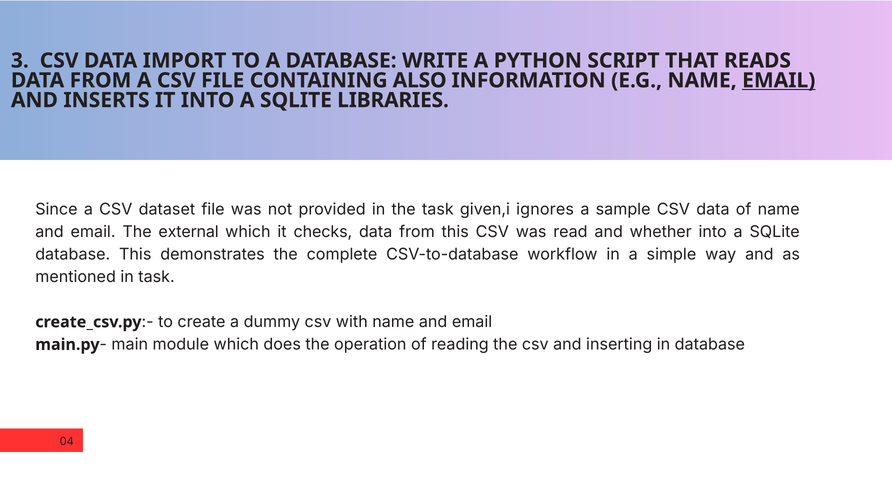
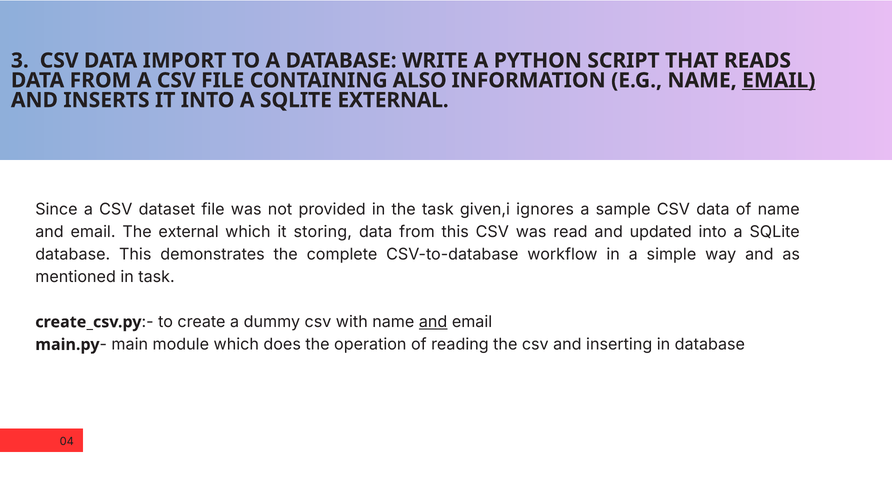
SQLITE LIBRARIES: LIBRARIES -> EXTERNAL (393, 100)
checks: checks -> storing (323, 232)
whether: whether -> updated (661, 232)
and underline: none -> present (433, 322)
